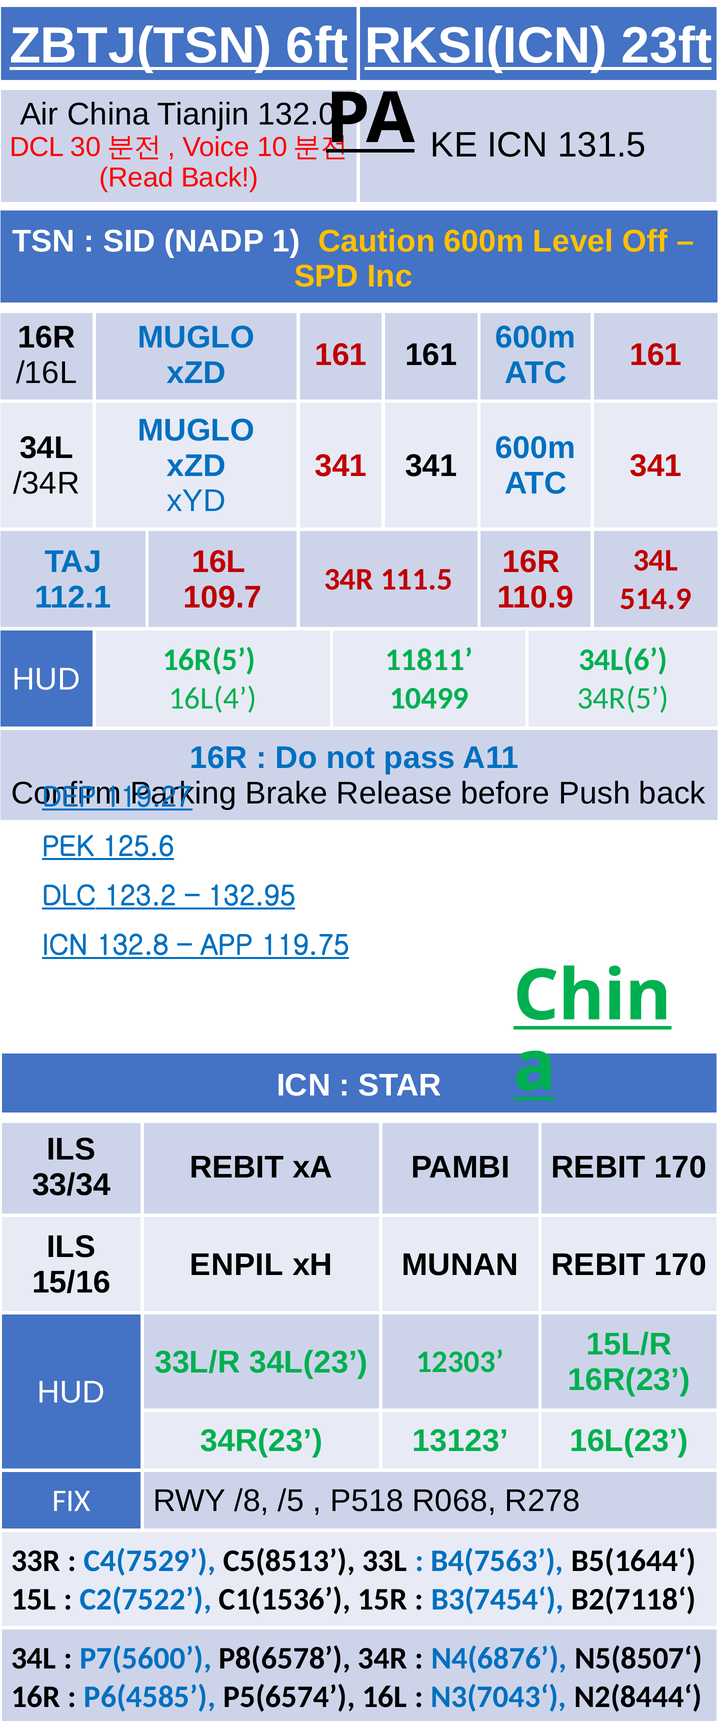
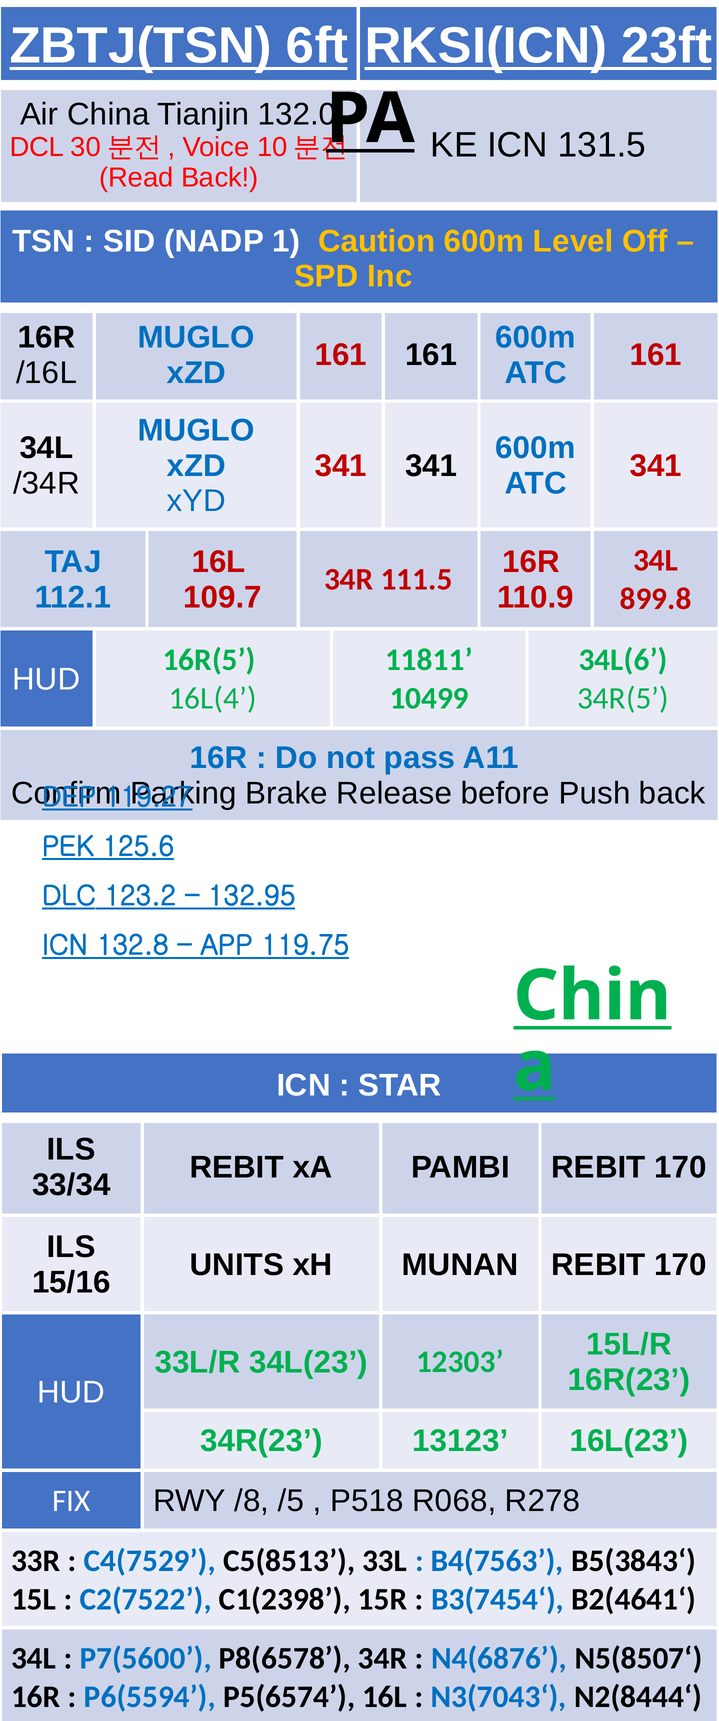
514.9: 514.9 -> 899.8 (656, 599)
ENPIL: ENPIL -> UNITS (237, 1264)
B5(1644‘: B5(1644‘ -> B5(3843‘ (634, 1560)
C1(1536: C1(1536 -> C1(2398 (285, 1599)
B2(7118‘: B2(7118‘ -> B2(4641‘ (634, 1599)
P6(4585: P6(4585 -> P6(5594 (150, 1696)
